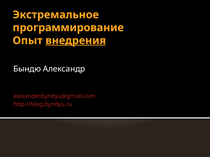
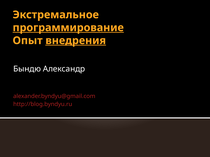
программирование underline: none -> present (68, 28)
